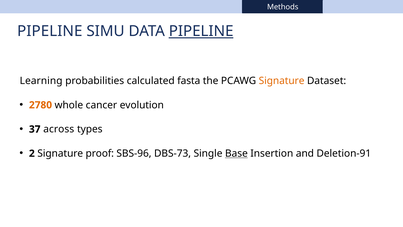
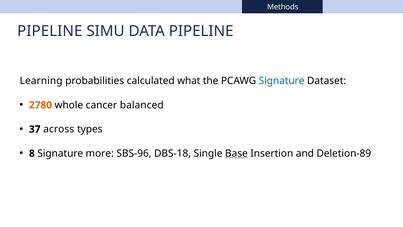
PIPELINE underline: present -> none (201, 31)
fasta: fasta -> what (189, 81)
Signature colour: orange -> blue (282, 81)
evolution: evolution -> balanced (142, 105)
2: 2 -> 8 (32, 153)
proof: proof -> more (100, 153)
DBS-73: DBS-73 -> DBS-18 (173, 153)
Deletion-91: Deletion-91 -> Deletion-89 (344, 153)
